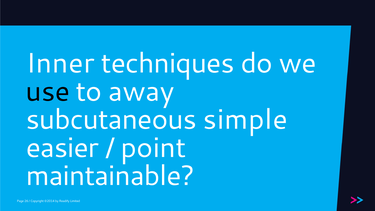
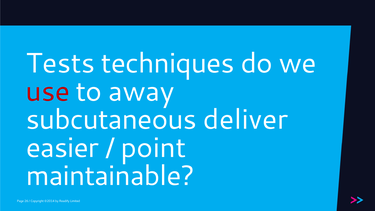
Inner: Inner -> Tests (60, 63)
use colour: black -> red (48, 91)
simple: simple -> deliver (246, 120)
